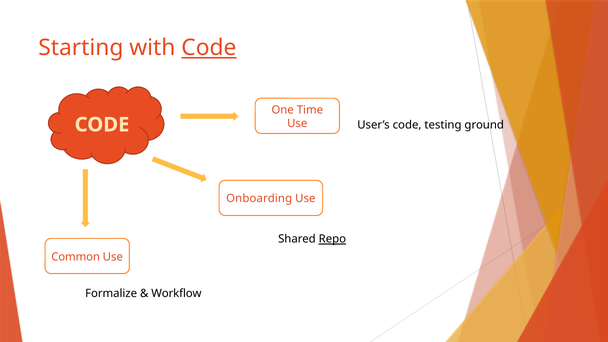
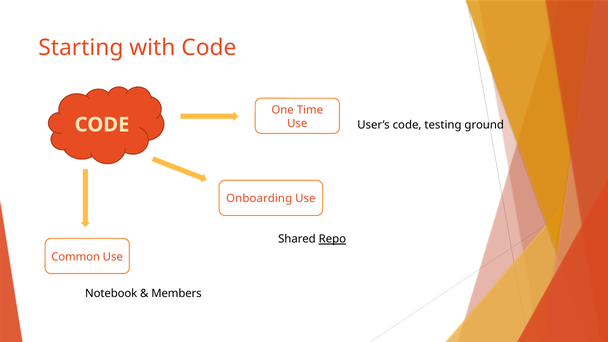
Code underline: present -> none (209, 48)
Formalize: Formalize -> Notebook (111, 294)
Workflow: Workflow -> Members (176, 294)
